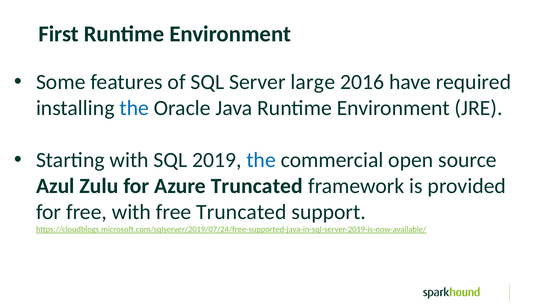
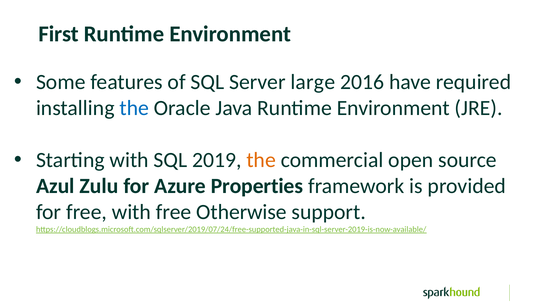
the colour: blue -> orange (261, 161)
Azure Truncated: Truncated -> Properties (257, 187)
free Truncated: Truncated -> Otherwise (241, 213)
